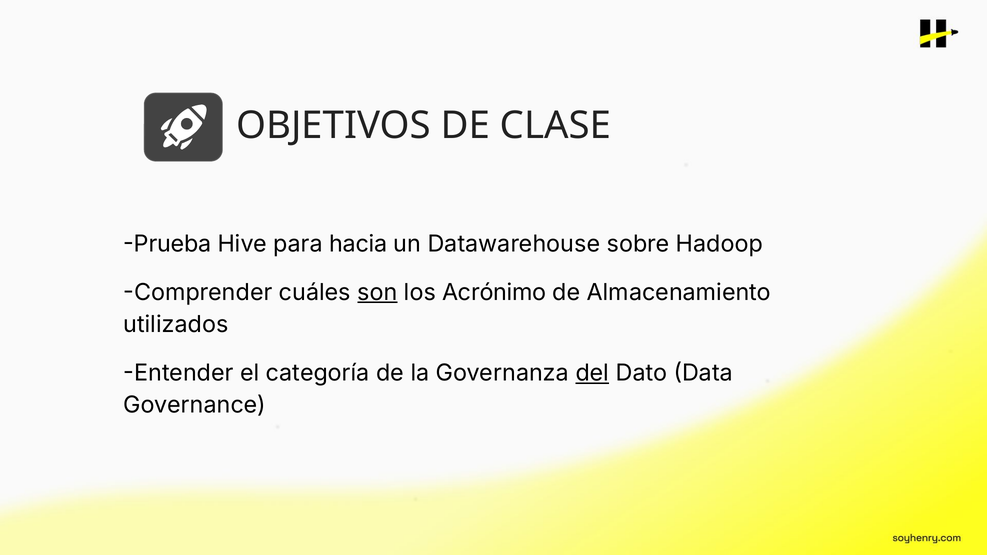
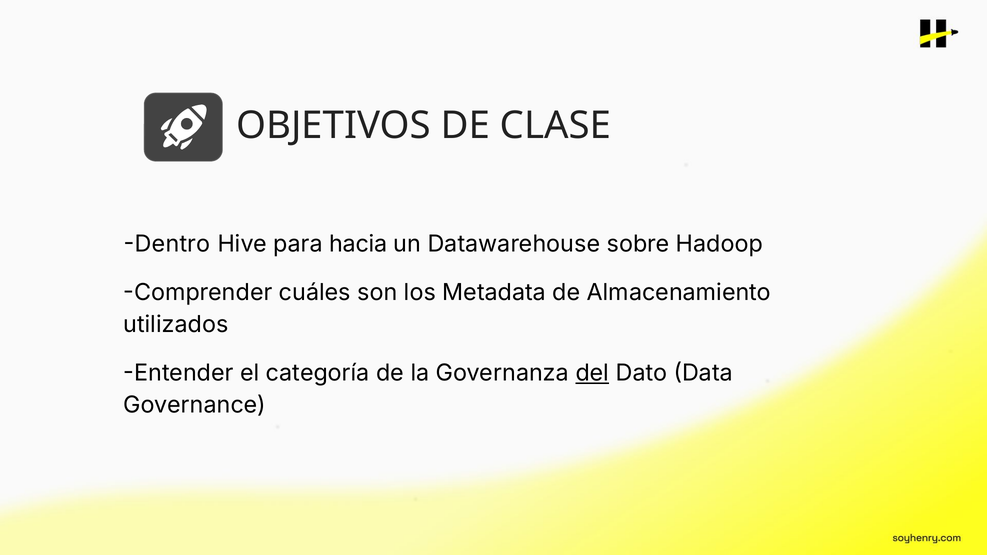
Prueba: Prueba -> Dentro (167, 244)
son underline: present -> none (377, 292)
Acrónimo: Acrónimo -> Metadata (494, 292)
